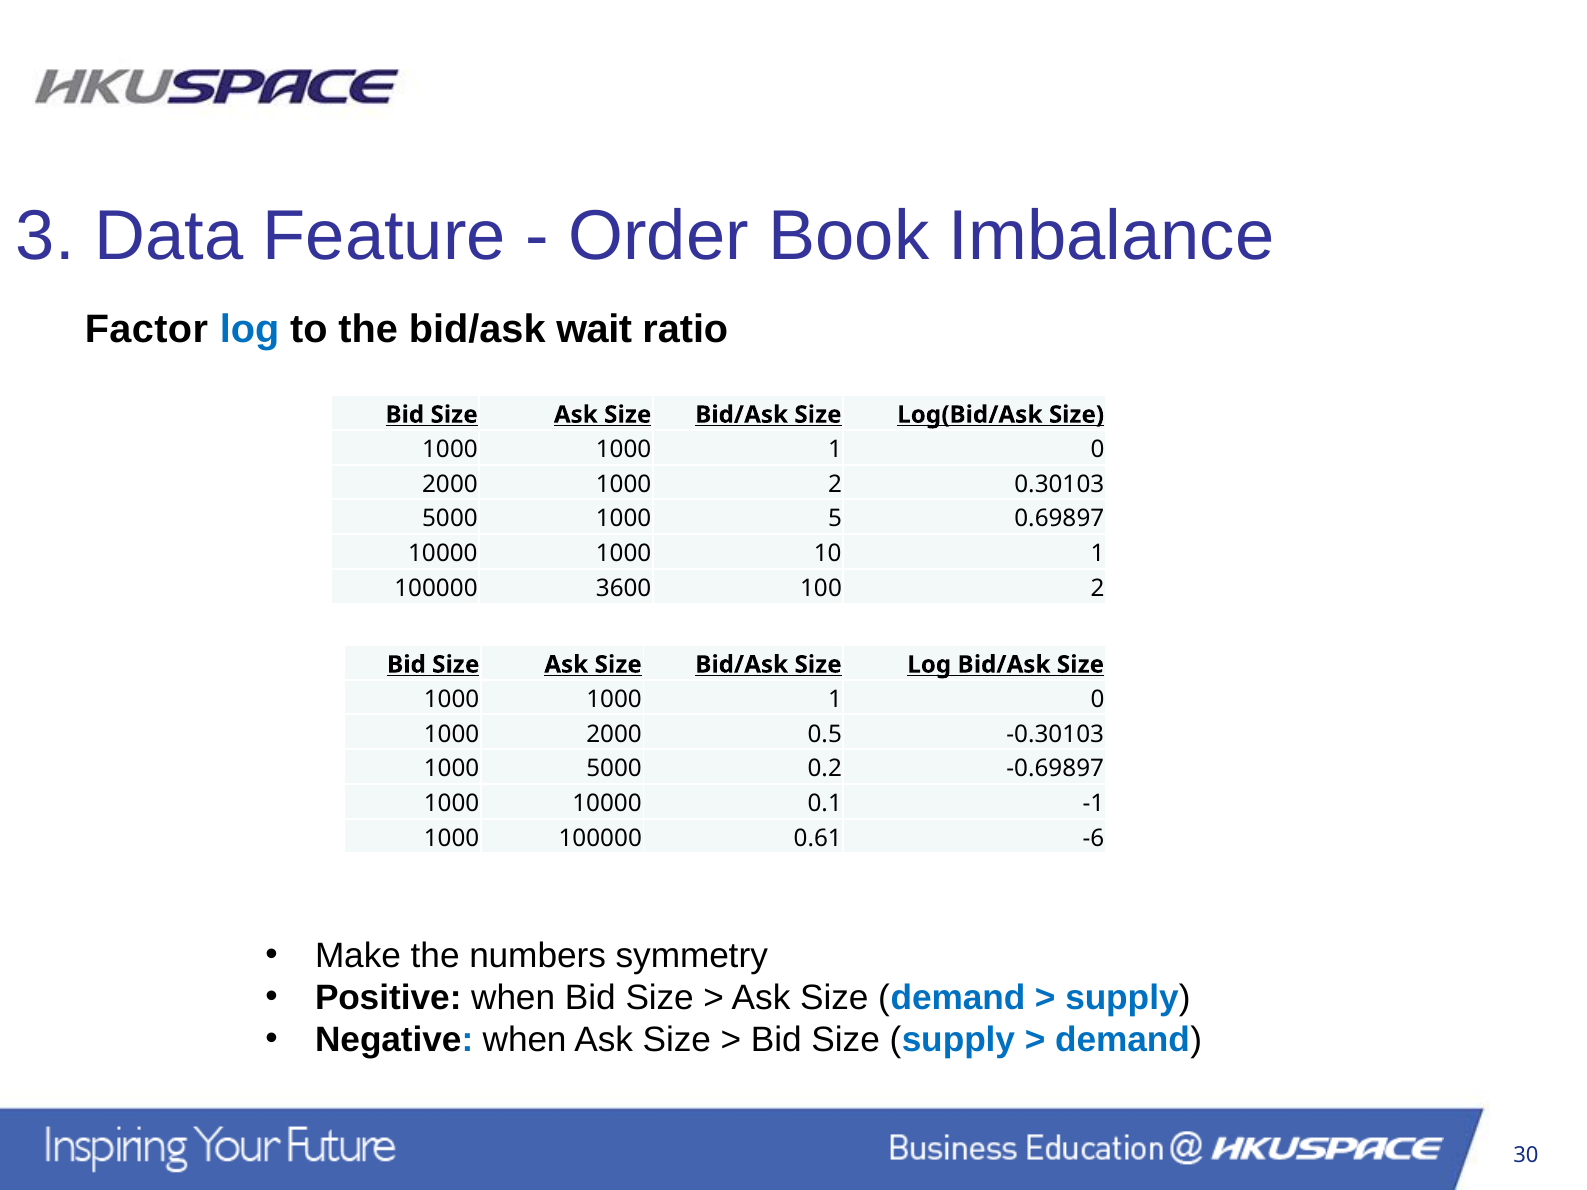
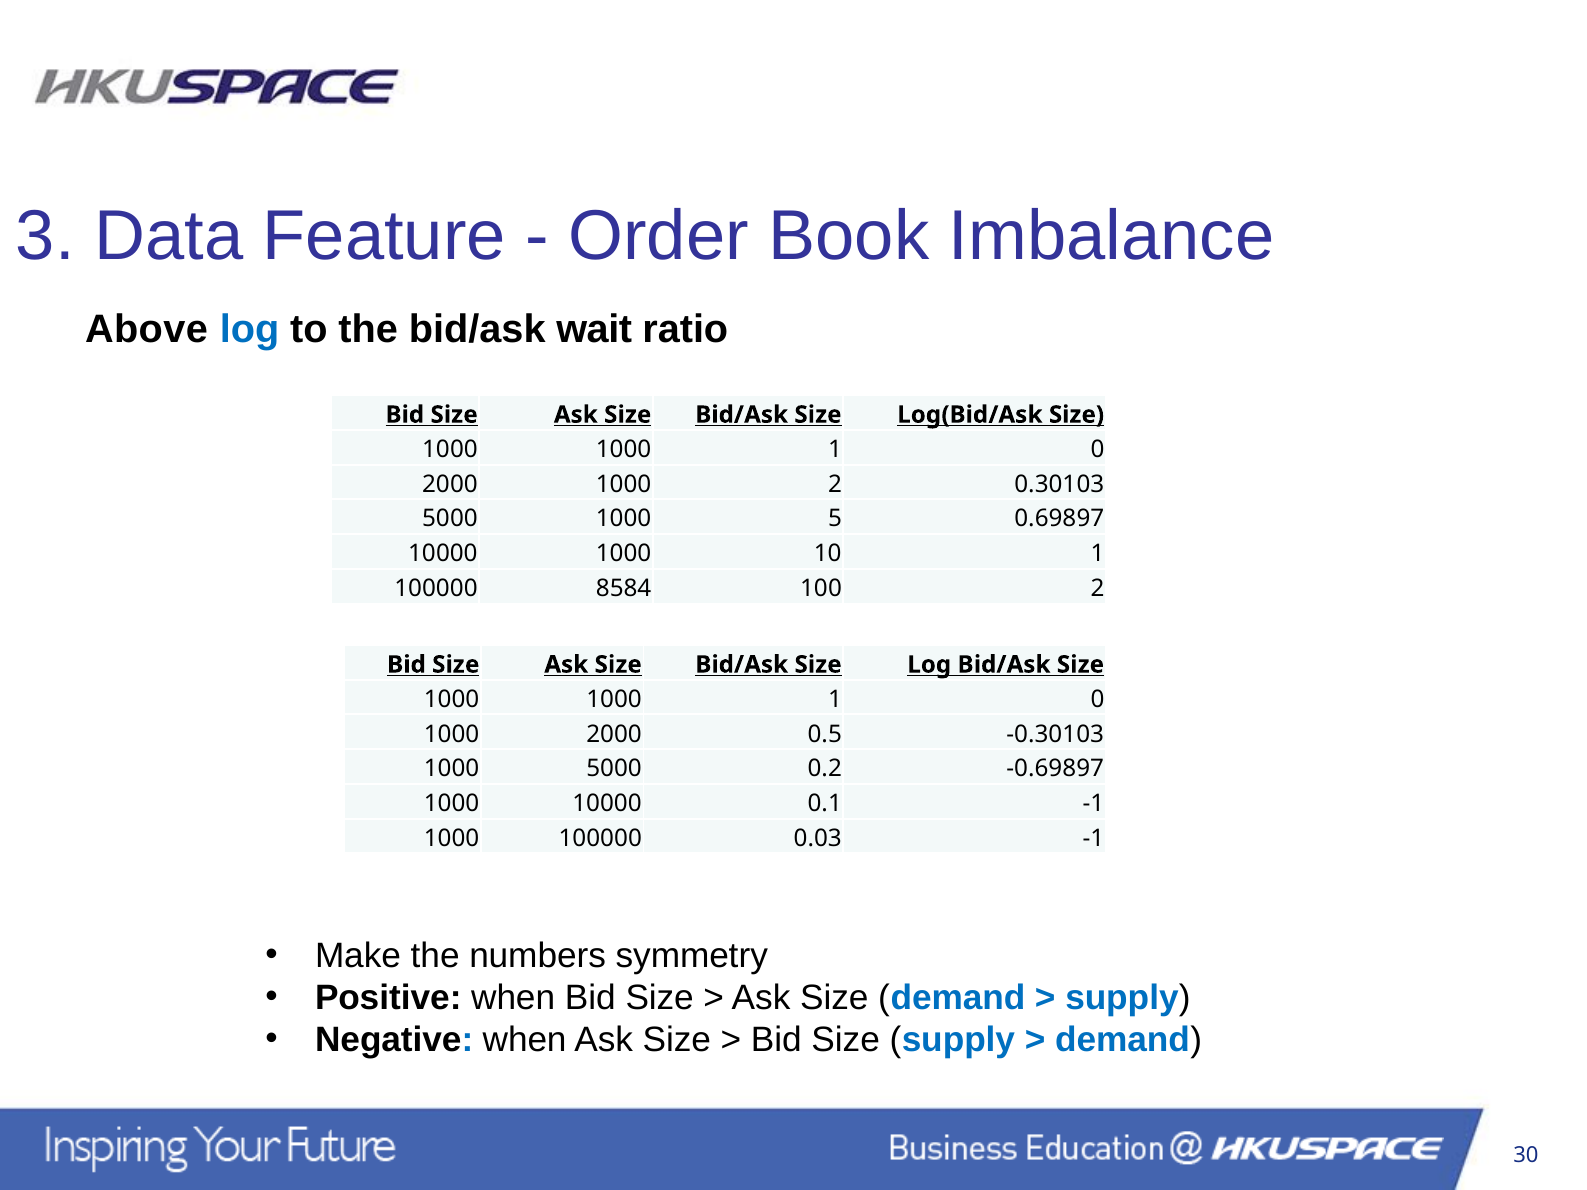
Factor: Factor -> Above (146, 330)
3600: 3600 -> 8584 (624, 589)
0.61: 0.61 -> 0.03 (818, 838)
-6: -6 -> -1 (1093, 838)
